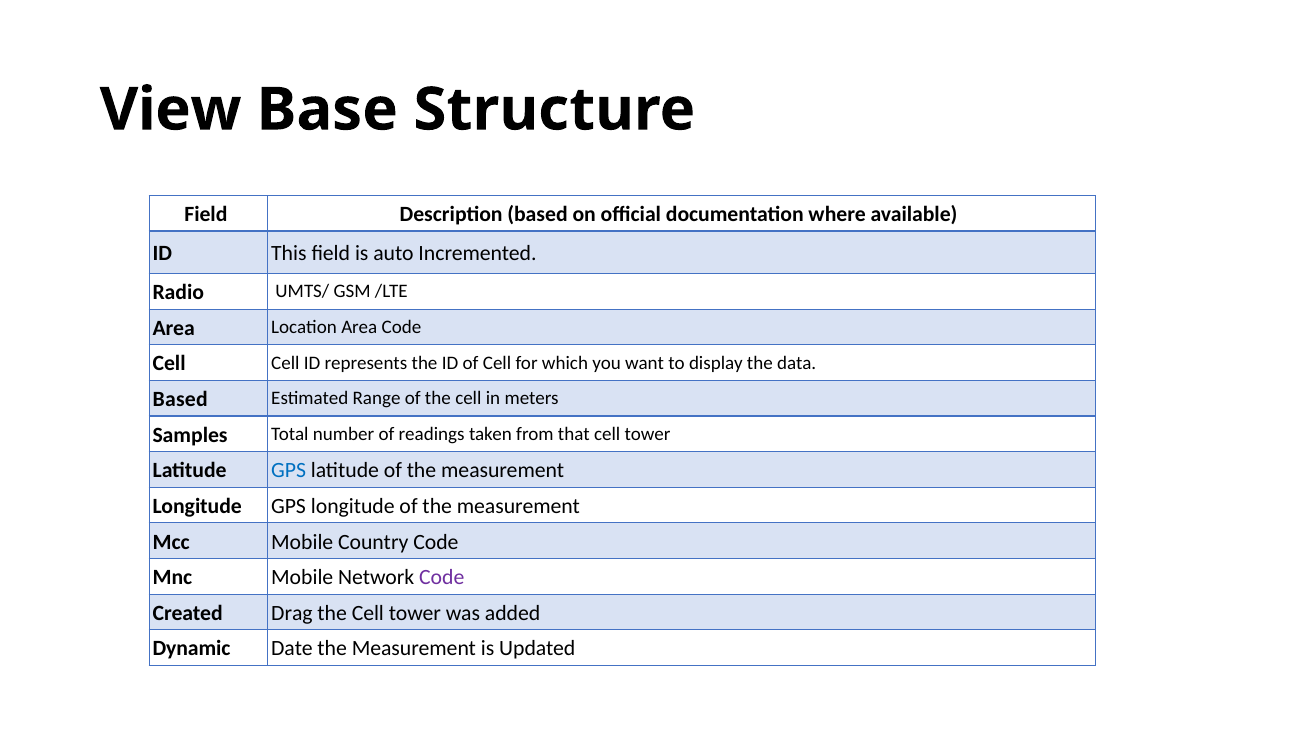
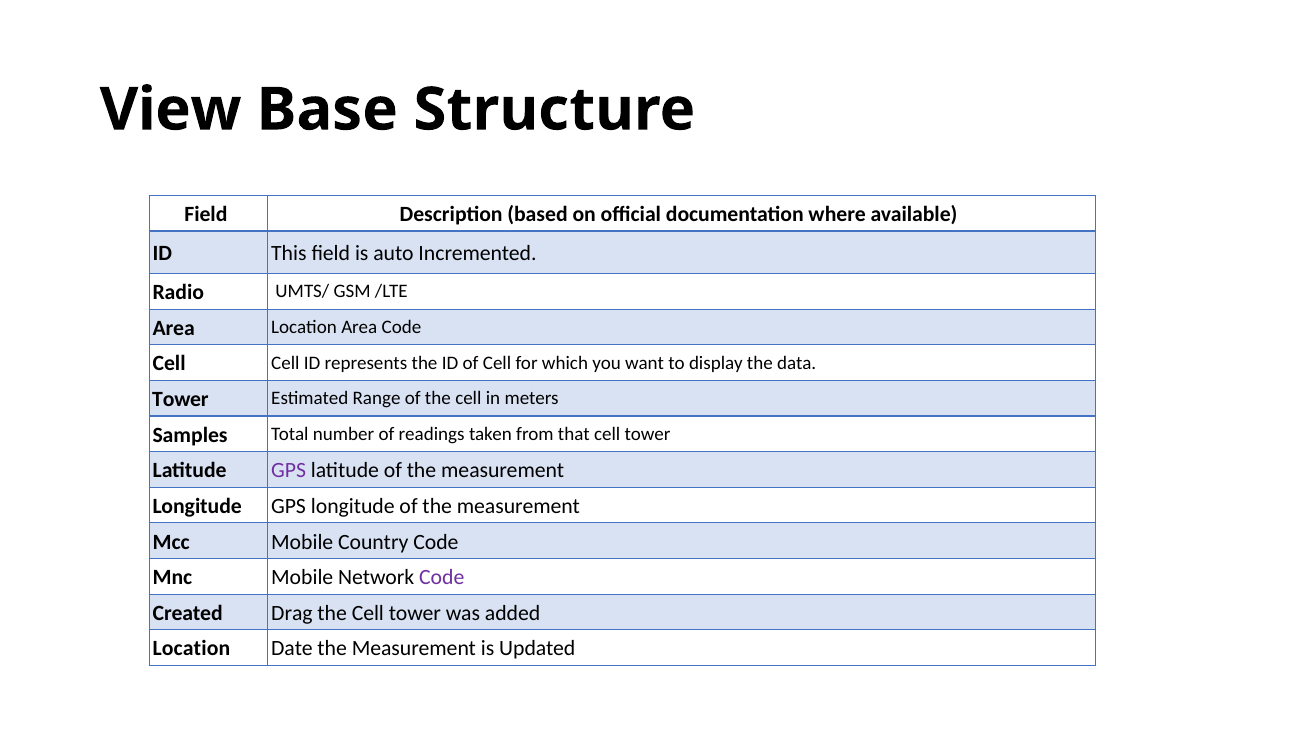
Based: Based -> Tower (180, 399)
GPS colour: blue -> purple (289, 470)
Dynamic: Dynamic -> Location (191, 648)
